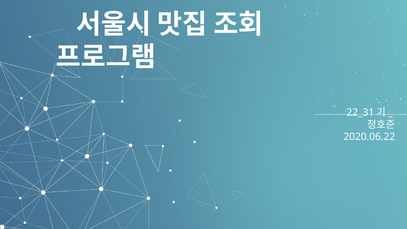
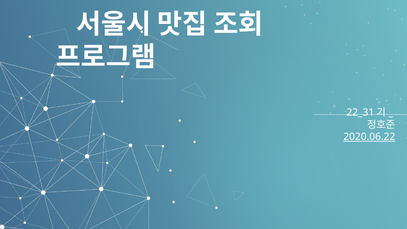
2020.06.22 underline: none -> present (369, 137)
